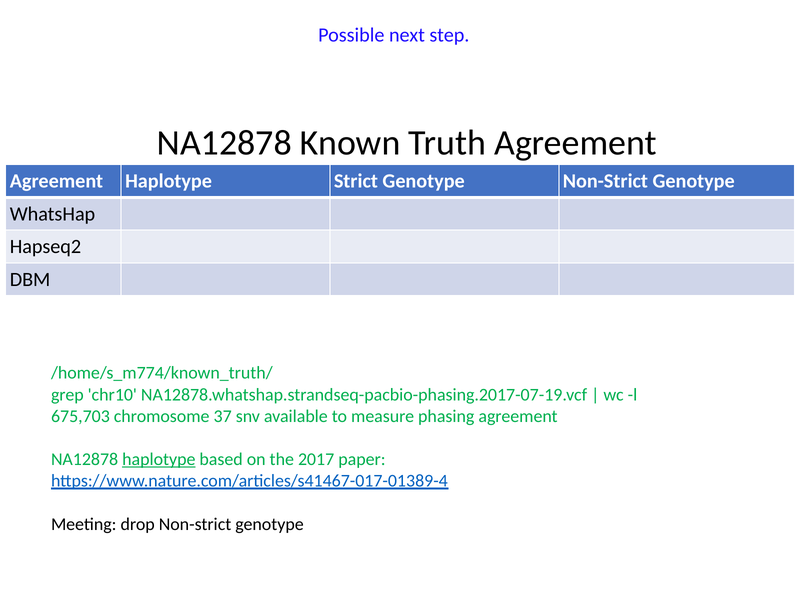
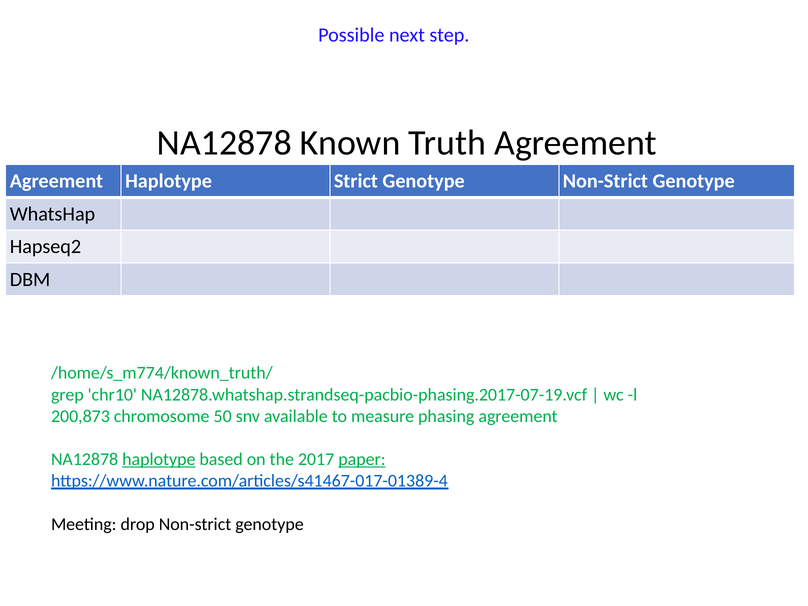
675,703: 675,703 -> 200,873 (80, 416)
37: 37 -> 50 (223, 416)
paper underline: none -> present (362, 459)
